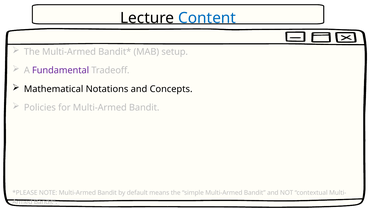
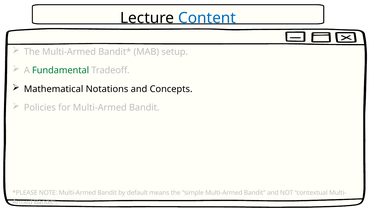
Fundamental colour: purple -> green (61, 70)
